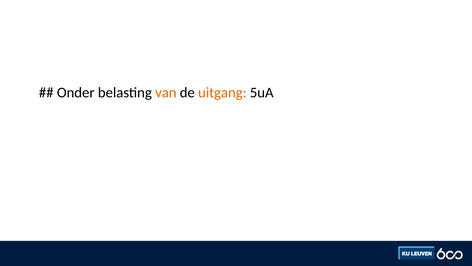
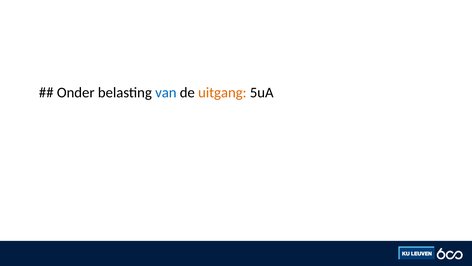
van colour: orange -> blue (166, 92)
